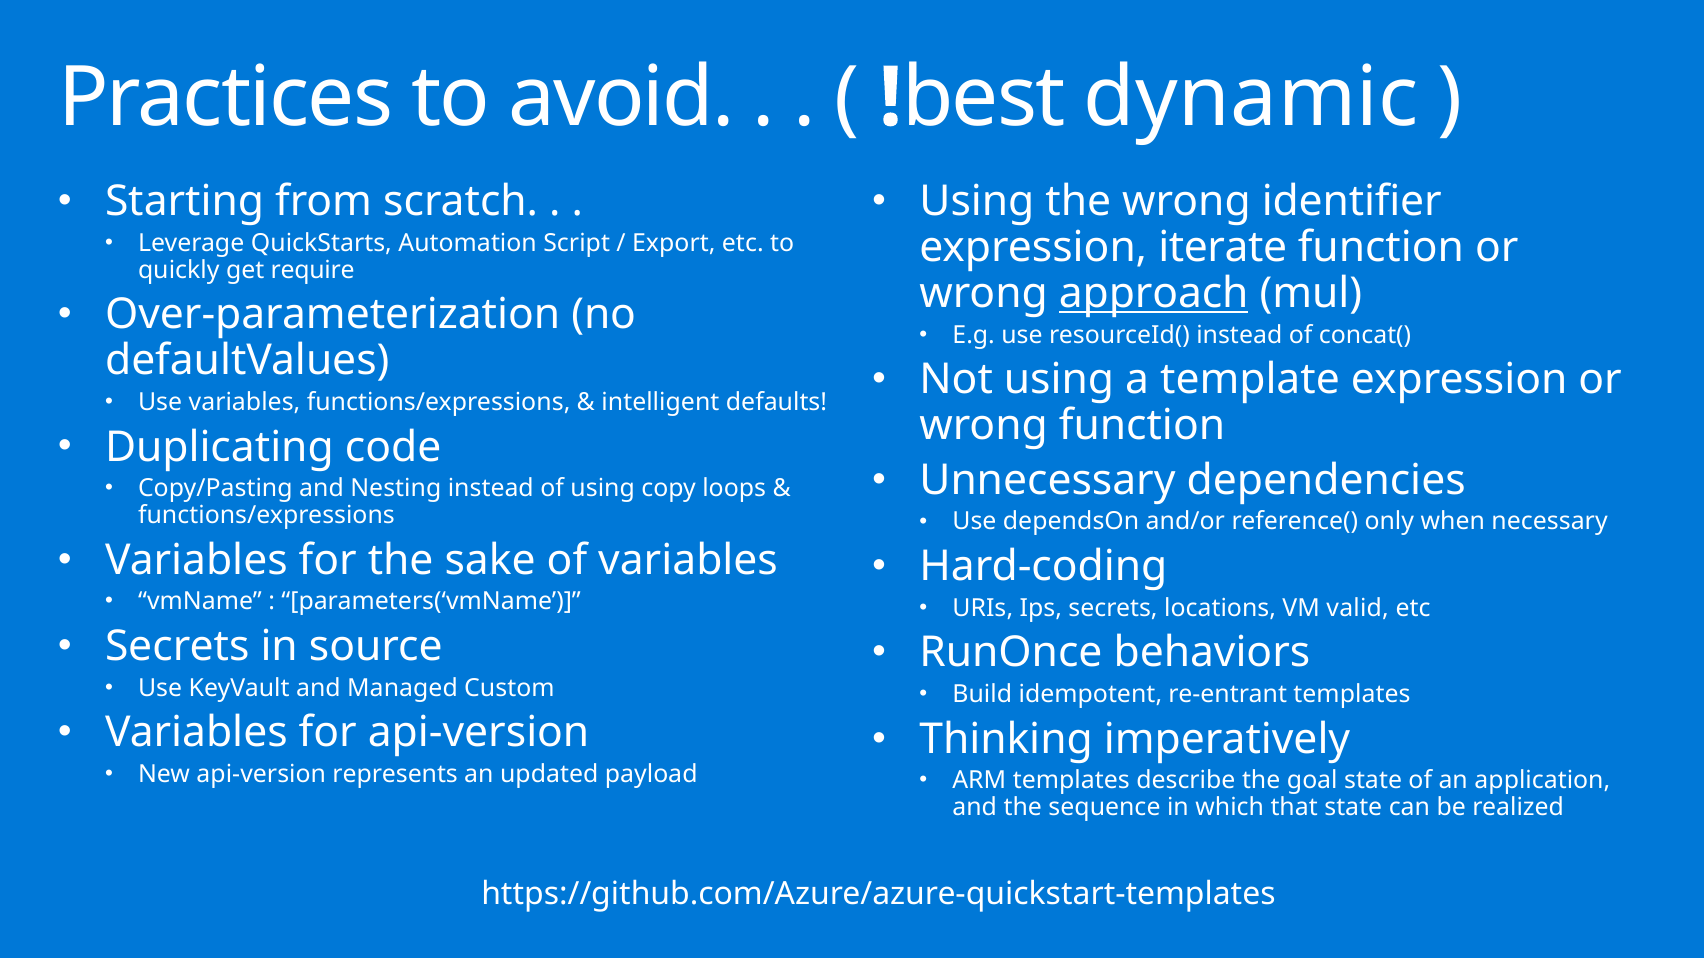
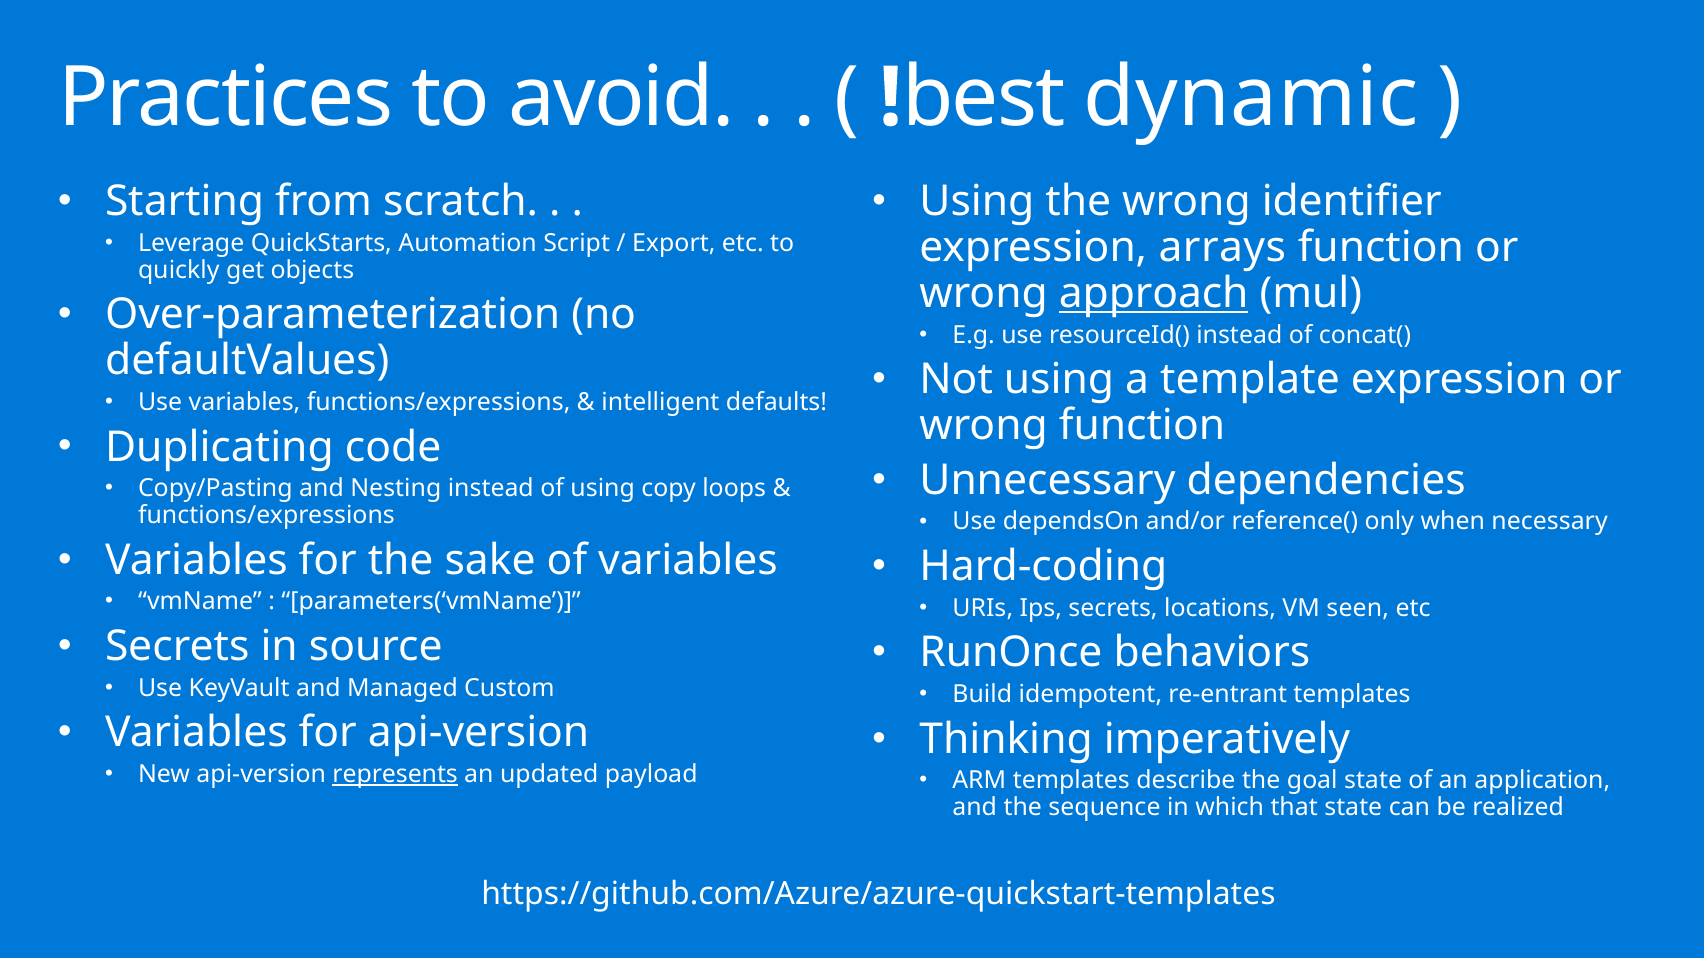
iterate: iterate -> arrays (1222, 248)
require: require -> objects (312, 270)
valid: valid -> seen (1358, 608)
represents underline: none -> present (395, 775)
